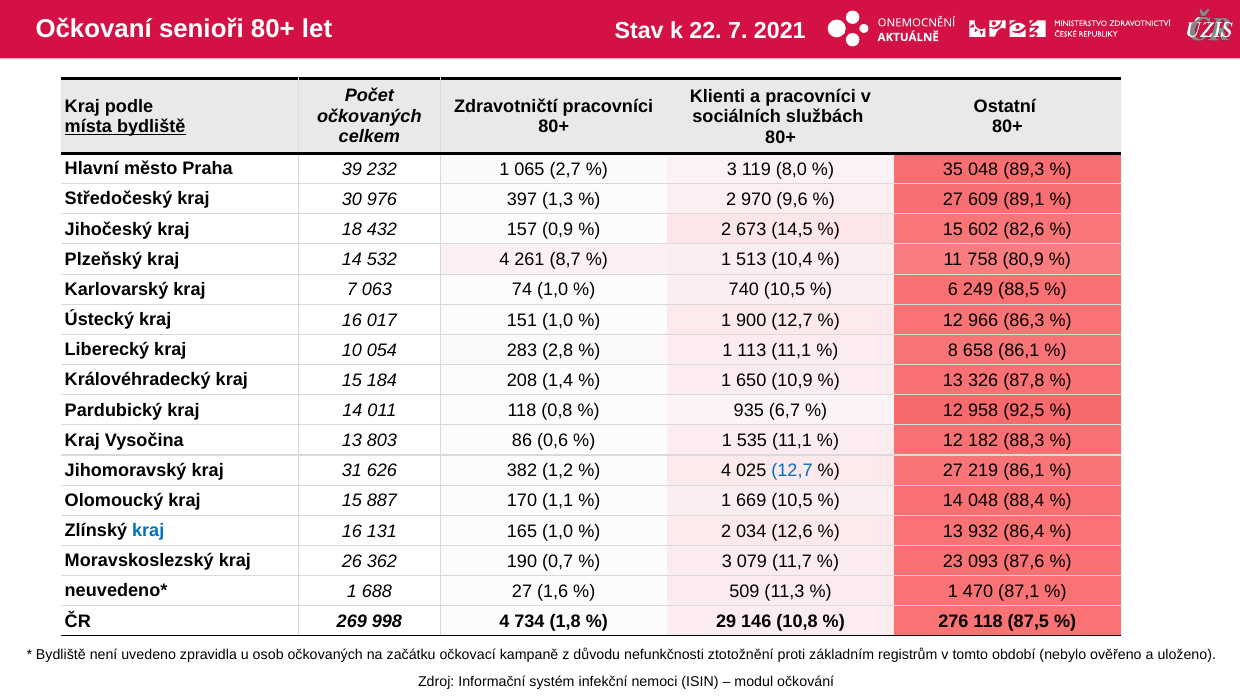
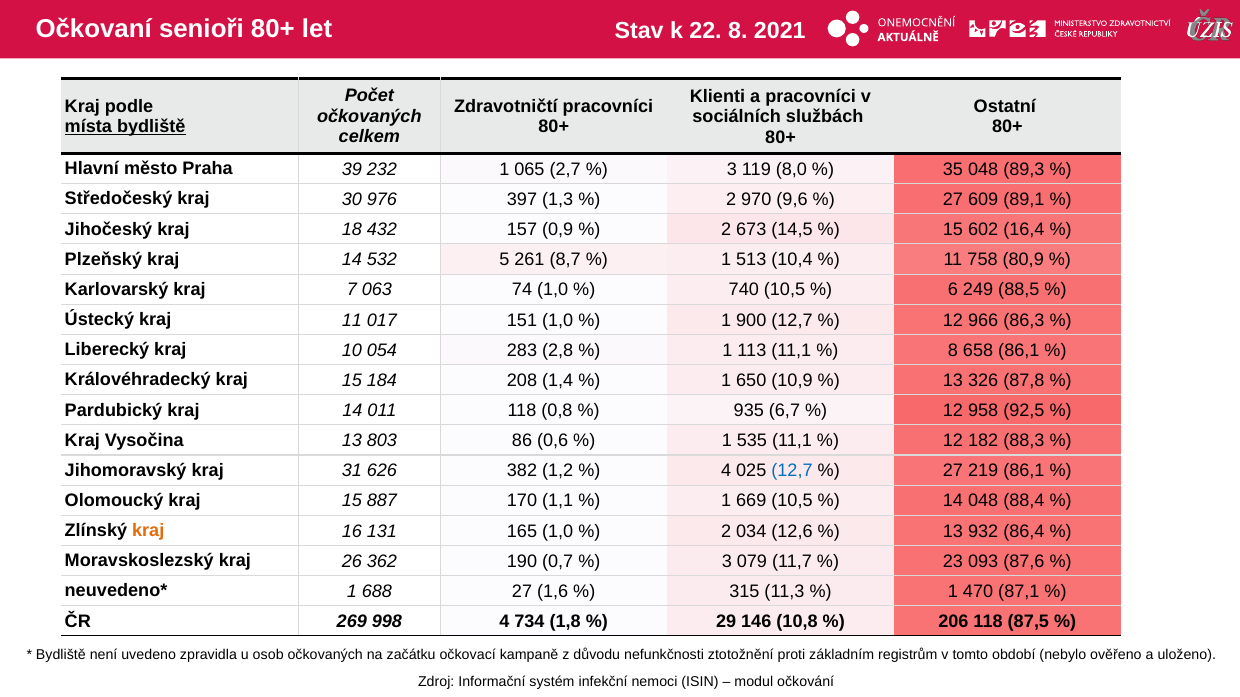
22 7: 7 -> 8 (738, 31)
82,6: 82,6 -> 16,4 (1024, 230)
532 4: 4 -> 5 (504, 260)
Ústecký kraj 16: 16 -> 11 (352, 320)
kraj colour: blue -> orange (148, 531)
509: 509 -> 315 (744, 592)
276: 276 -> 206 (953, 622)
